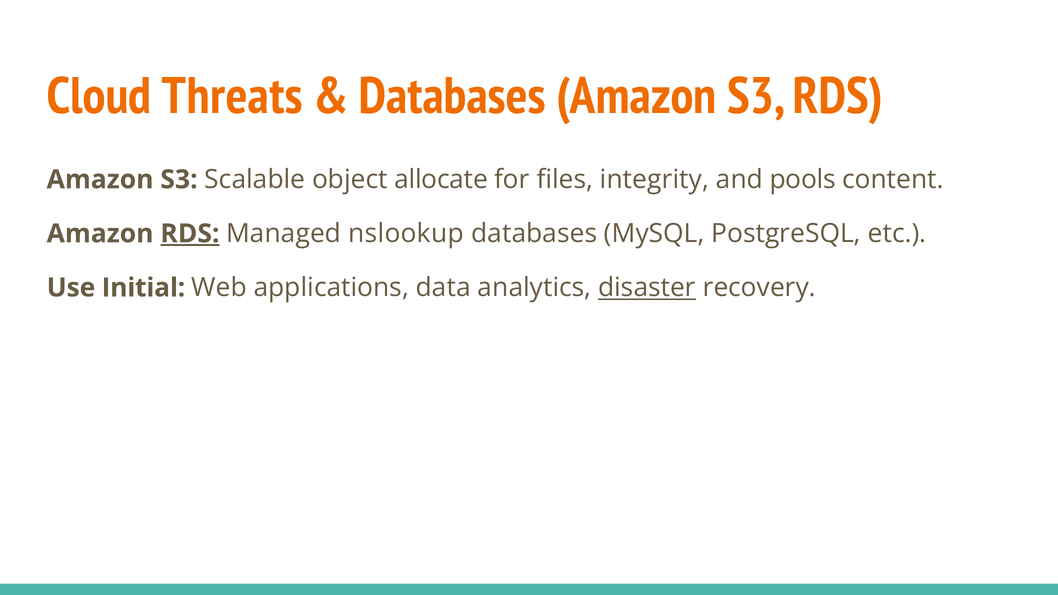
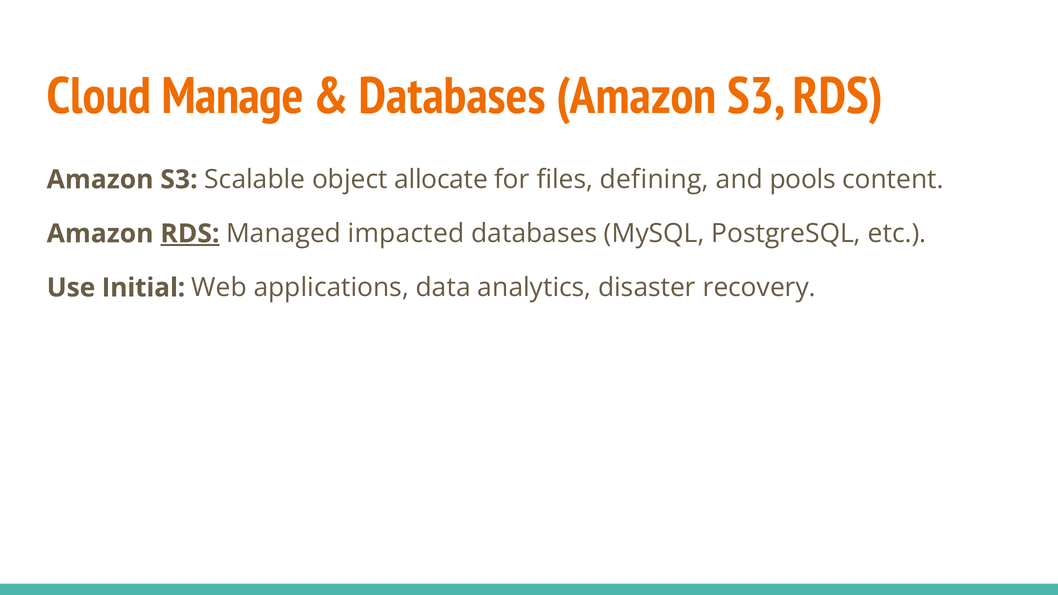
Threats: Threats -> Manage (233, 97)
integrity: integrity -> defining (654, 180)
nslookup: nslookup -> impacted (406, 234)
disaster underline: present -> none (647, 288)
